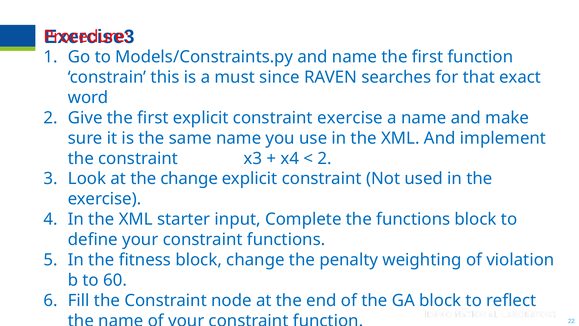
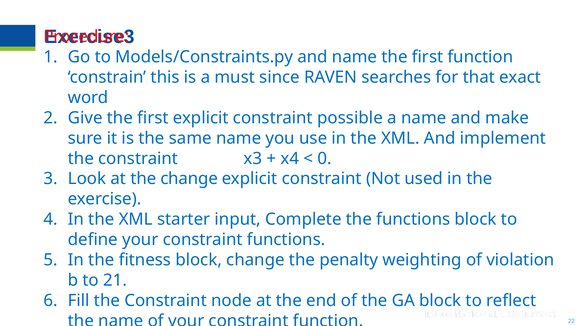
constraint exercise: exercise -> possible (350, 118)
2: 2 -> 0 (325, 158)
60: 60 -> 21 (115, 280)
